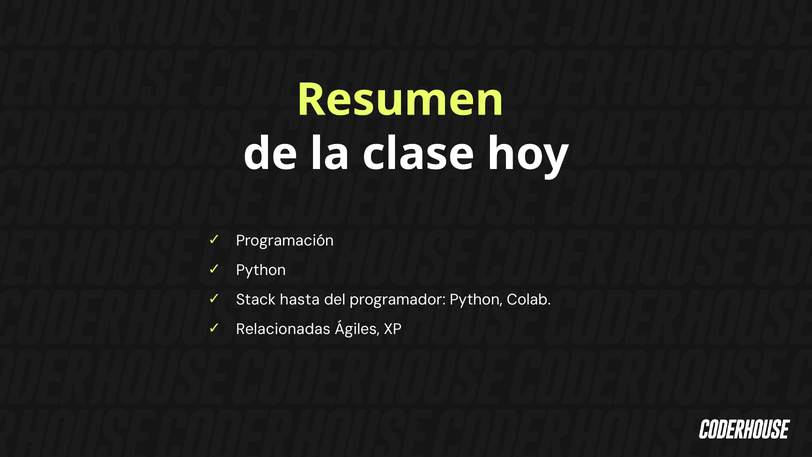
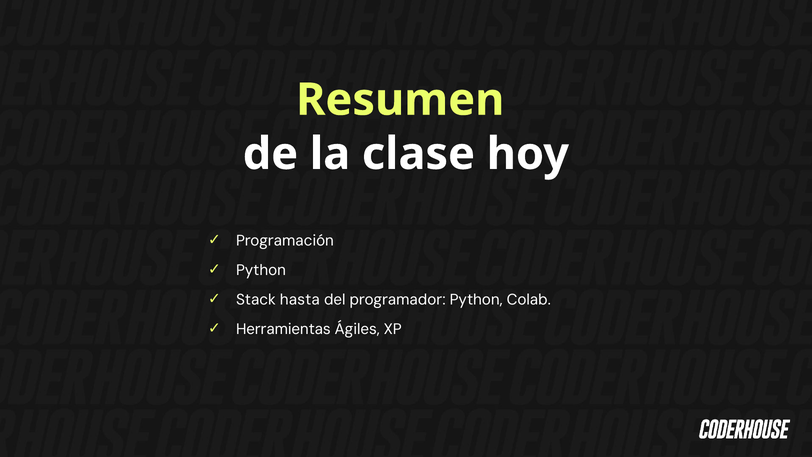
Relacionadas: Relacionadas -> Herramientas (283, 329)
